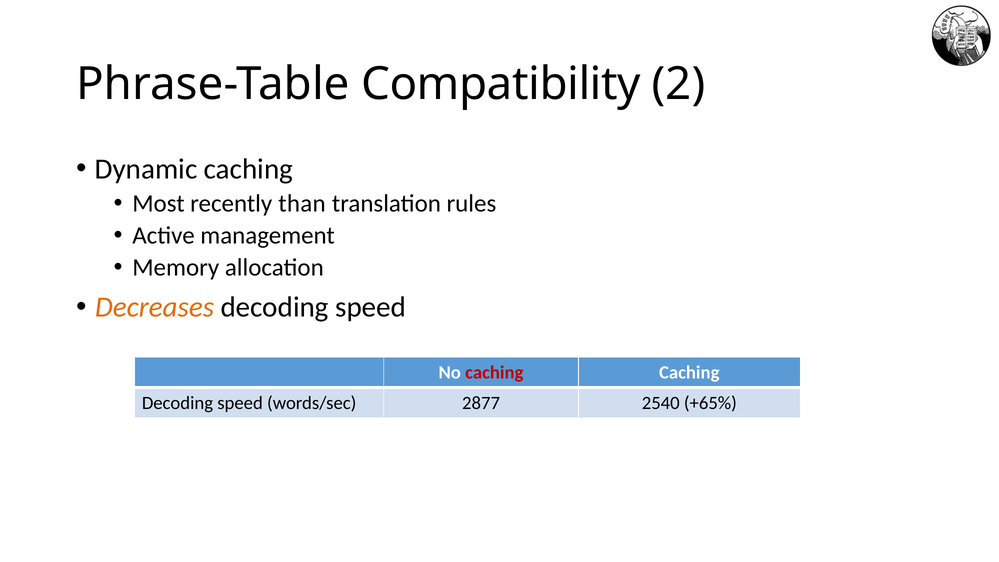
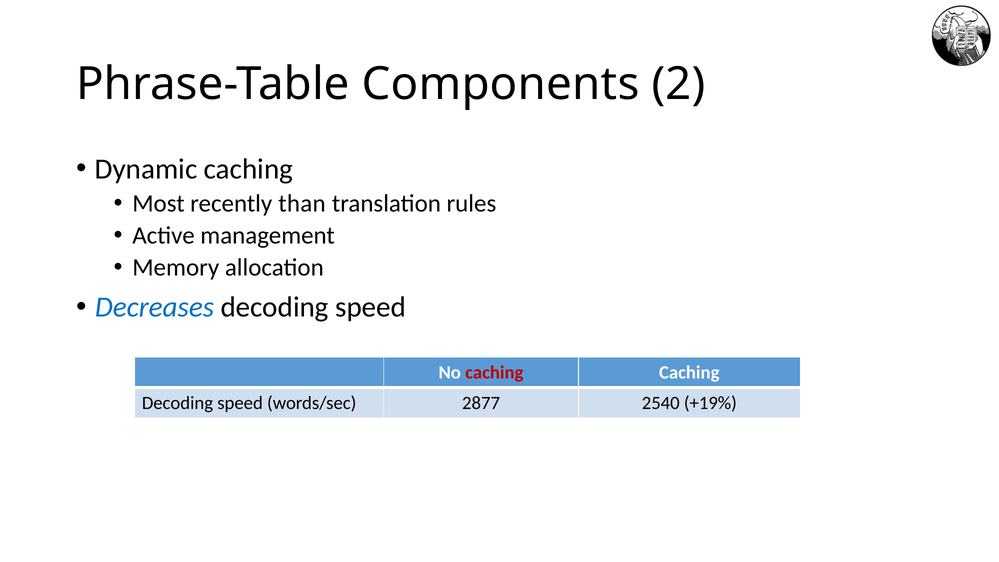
Compatibility: Compatibility -> Components (501, 84)
Decreases colour: orange -> blue (155, 307)
+65%: +65% -> +19% (710, 403)
